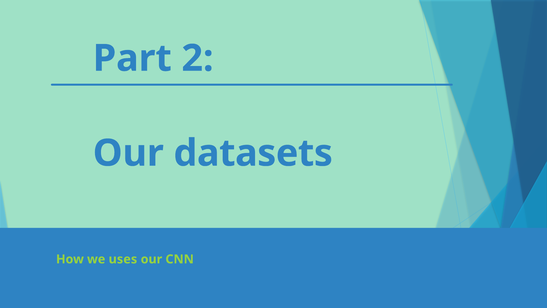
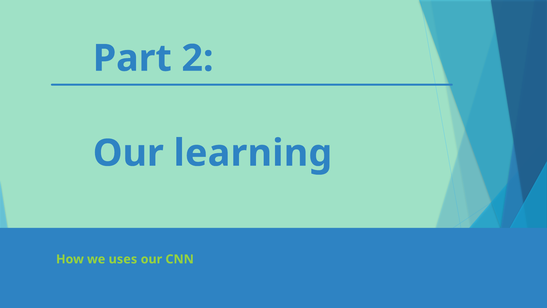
datasets: datasets -> learning (253, 153)
